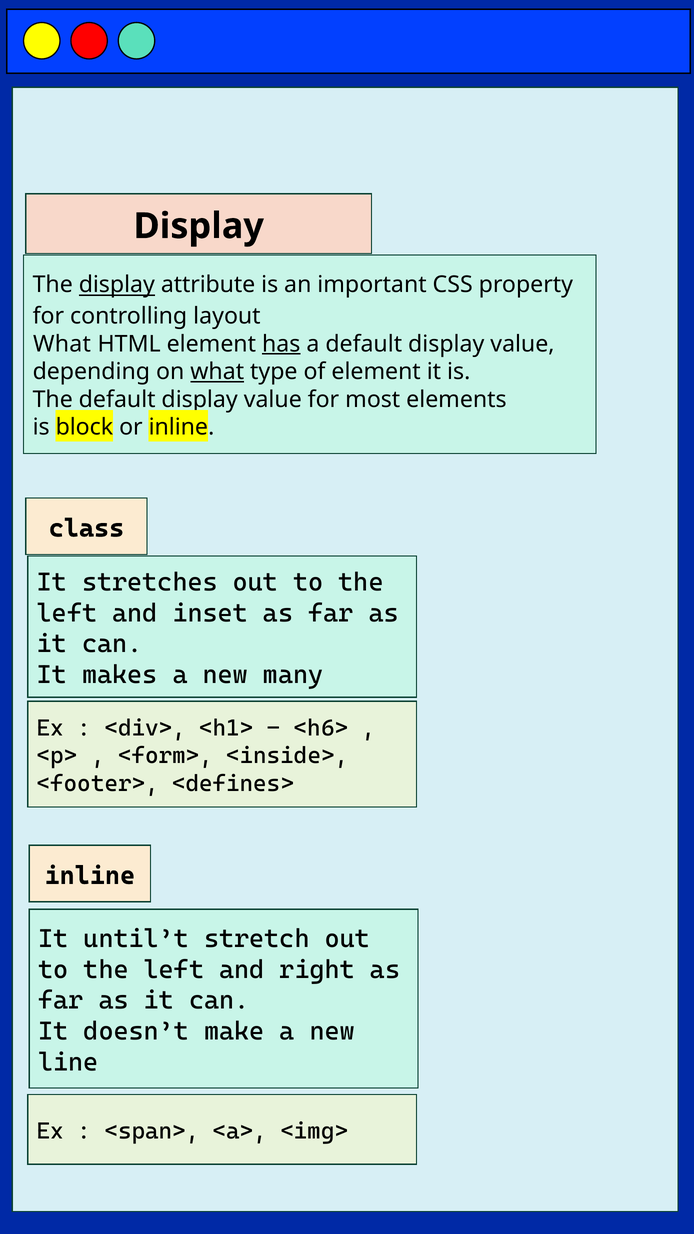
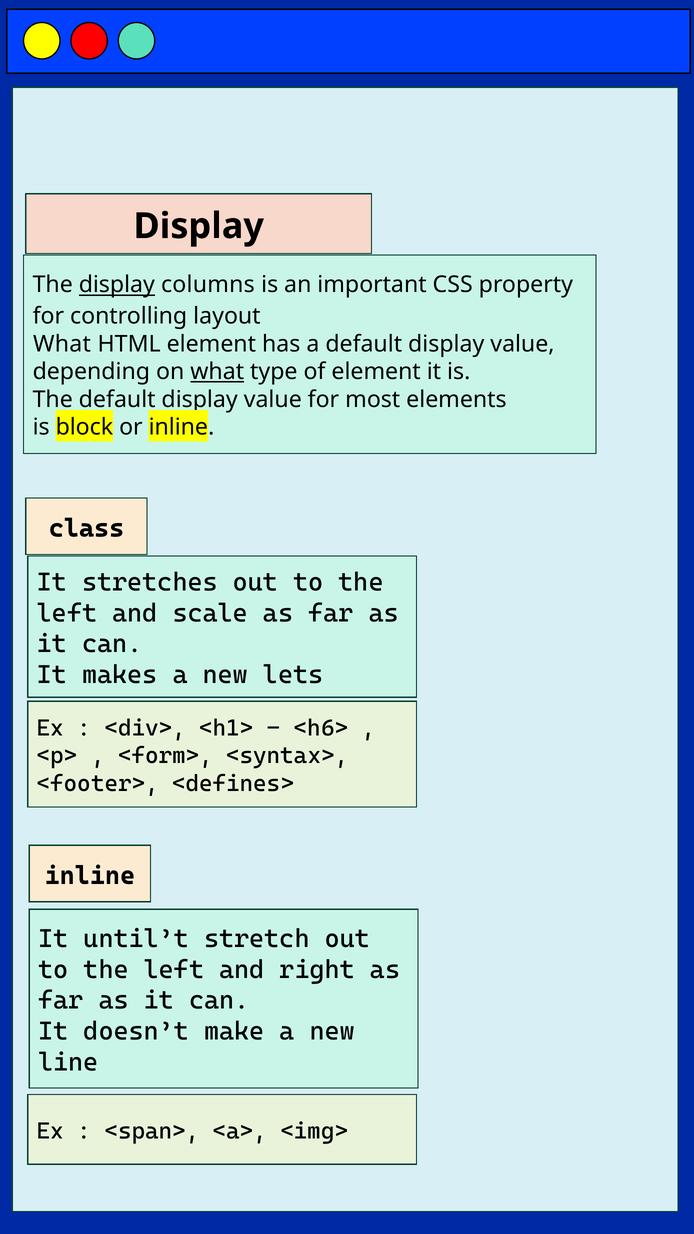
attribute: attribute -> columns (208, 285)
has underline: present -> none (281, 344)
inset: inset -> scale (210, 613)
many: many -> lets (293, 675)
<inside>: <inside> -> <syntax> (287, 756)
